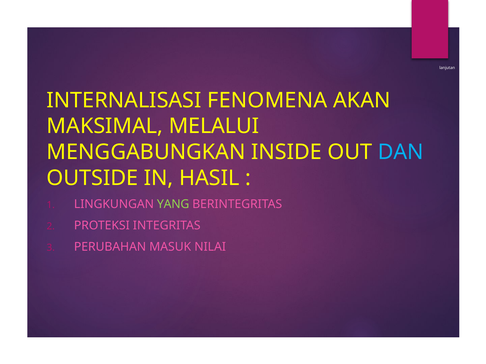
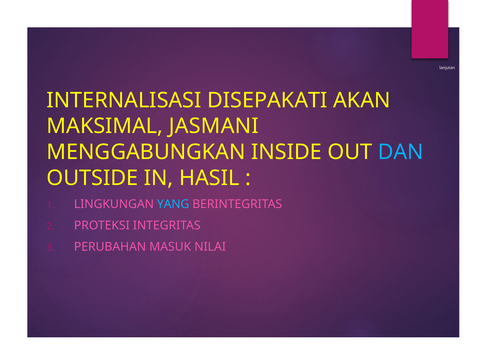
FENOMENA: FENOMENA -> DISEPAKATI (267, 100)
MELALUI: MELALUI -> JASMANI (214, 126)
YANG colour: light green -> light blue (173, 205)
